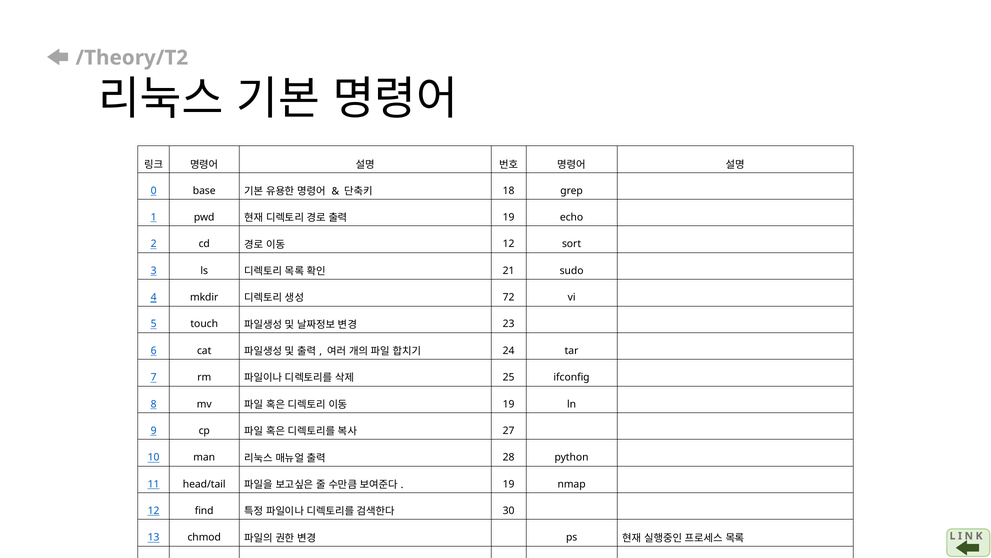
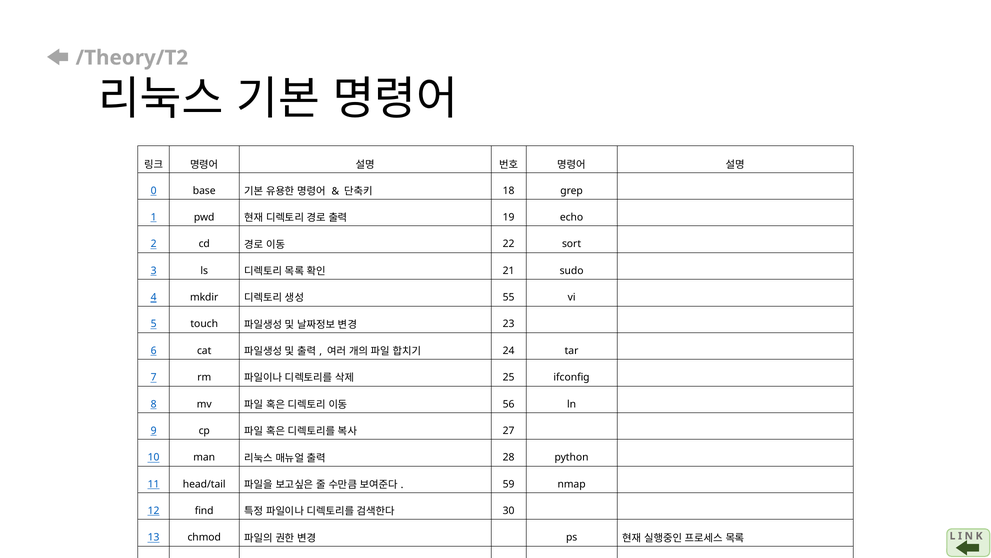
12: 12 -> 22 (509, 244)
72: 72 -> 55 (509, 297)
19: 19 -> 56 (509, 404)
19: 19 -> 59 (509, 484)
